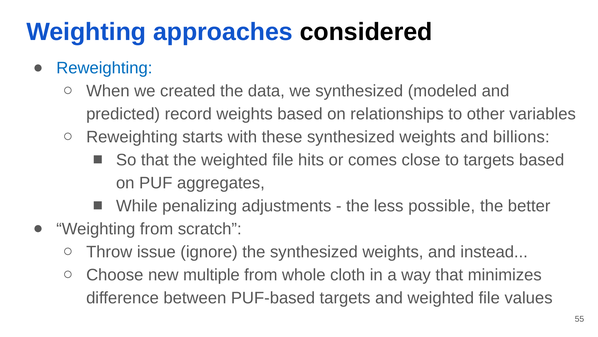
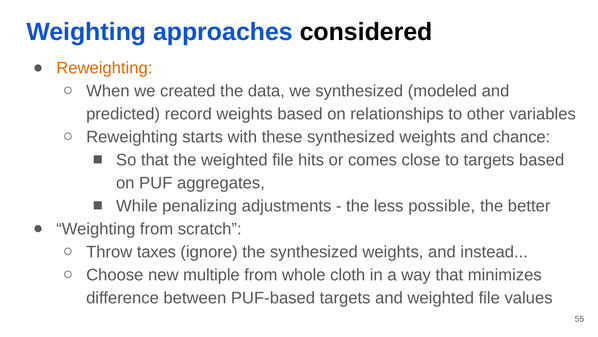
Reweighting colour: blue -> orange (104, 68)
billions: billions -> chance (521, 137)
issue: issue -> taxes (156, 251)
